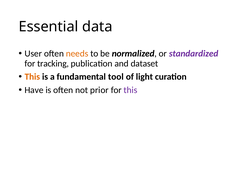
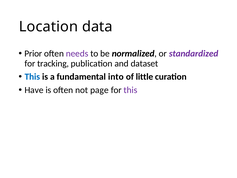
Essential: Essential -> Location (48, 27)
User: User -> Prior (33, 53)
needs colour: orange -> purple (77, 53)
This colour: orange -> blue (32, 77)
tool: tool -> into (116, 77)
light: light -> little (144, 77)
prior: prior -> page (99, 90)
